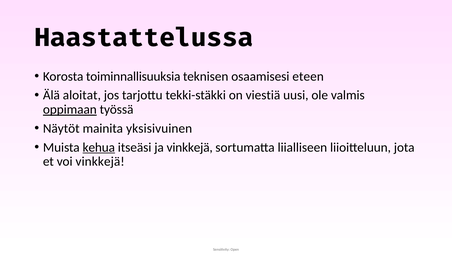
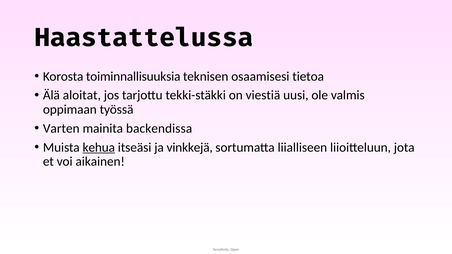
eteen: eteen -> tietoa (308, 76)
oppimaan underline: present -> none (70, 110)
Näytöt: Näytöt -> Varten (61, 129)
yksisivuinen: yksisivuinen -> backendissa (159, 129)
voi vinkkejä: vinkkejä -> aikainen (100, 162)
